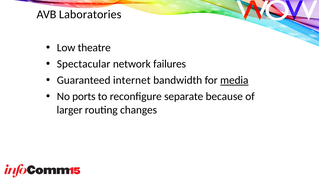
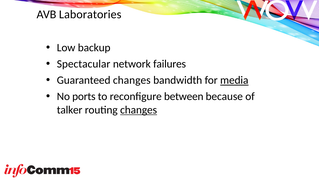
theatre: theatre -> backup (94, 48)
Guaranteed internet: internet -> changes (132, 80)
separate: separate -> between (184, 96)
larger: larger -> talker (70, 110)
changes underline: none -> present (139, 110)
